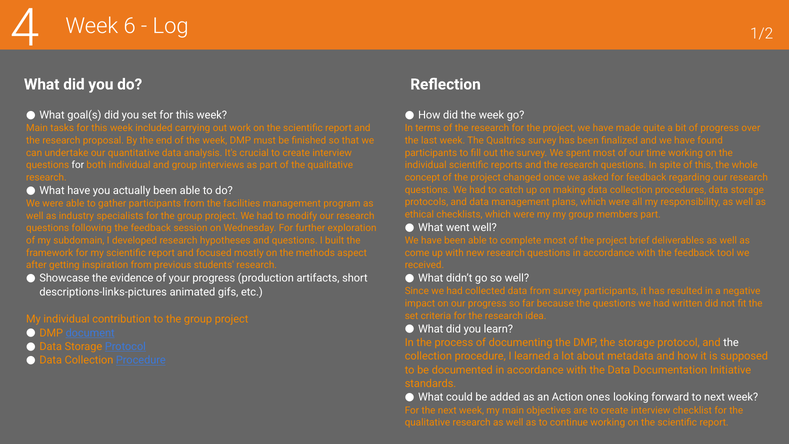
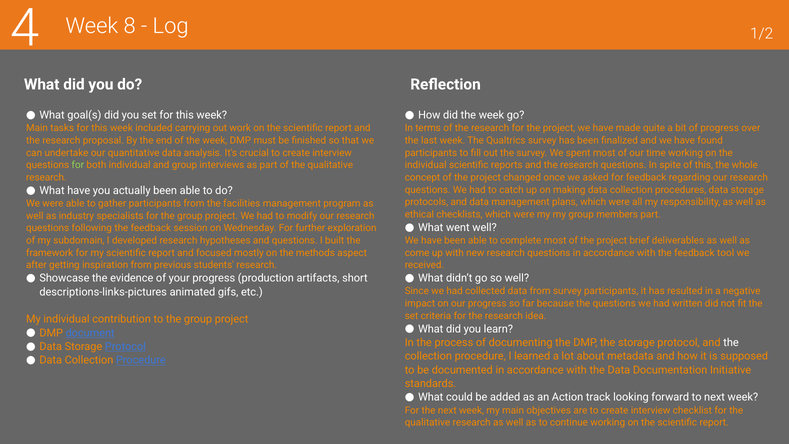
6: 6 -> 8 (130, 26)
for colour: white -> light green (78, 165)
ones: ones -> track (598, 397)
